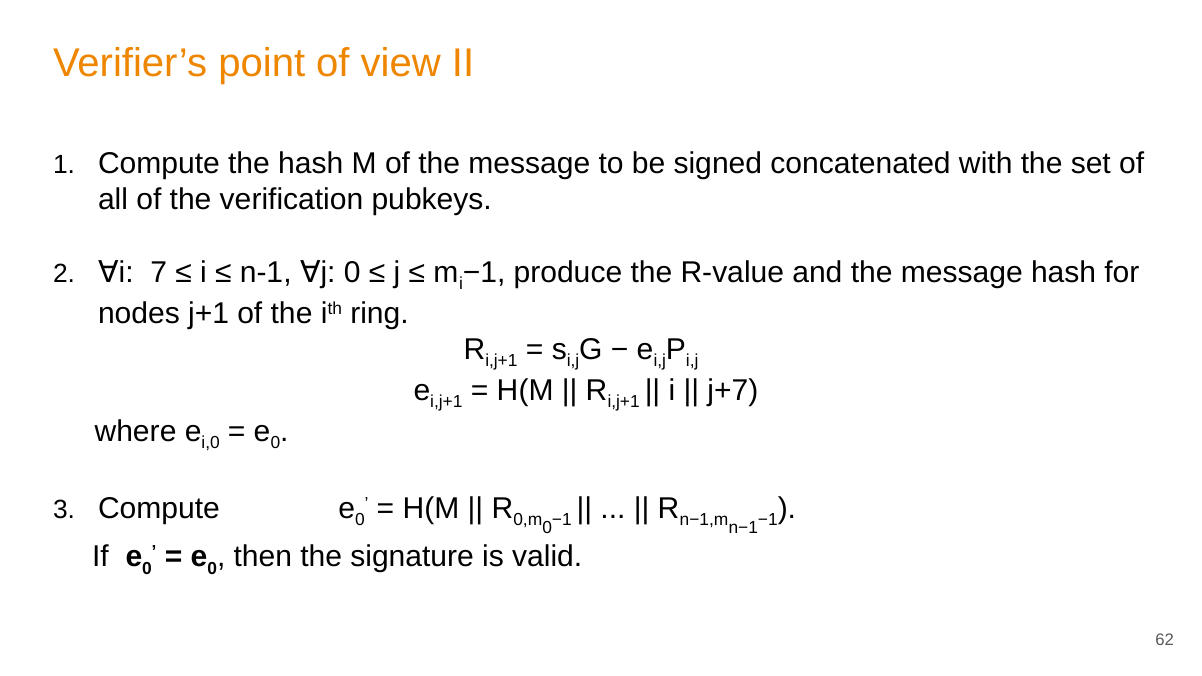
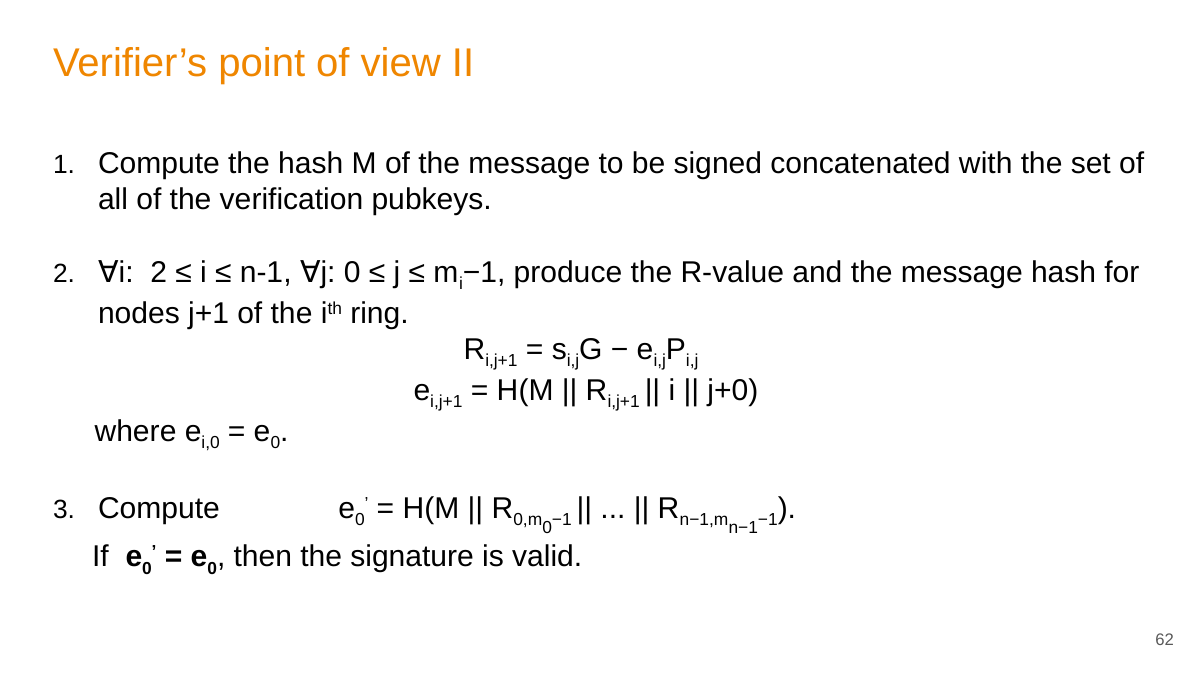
∀i 7: 7 -> 2 (159, 272)
j+7: j+7 -> j+0 (733, 390)
